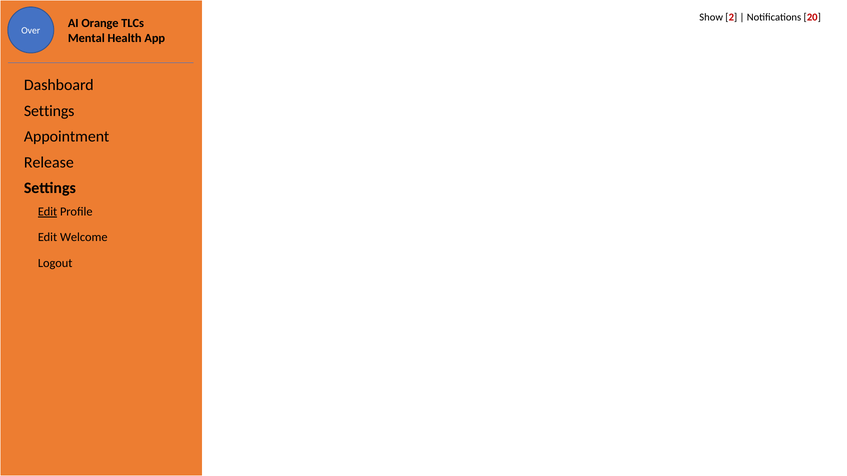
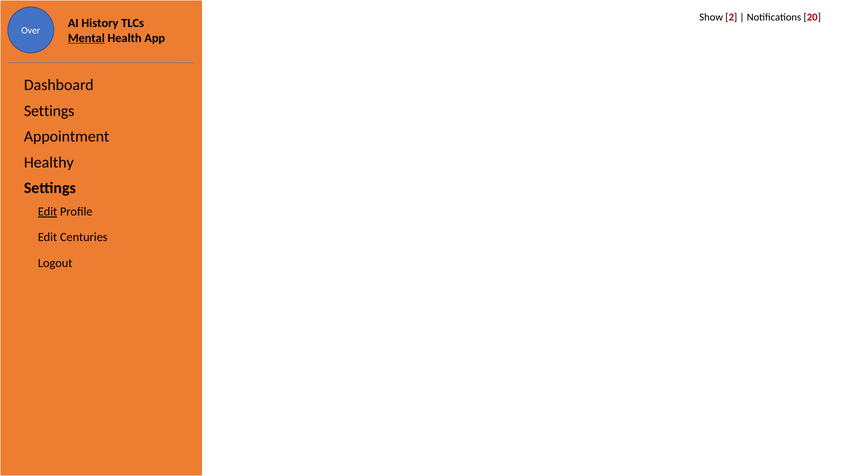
Orange: Orange -> History (100, 23)
Mental underline: none -> present (86, 38)
Release: Release -> Healthy (49, 163)
Welcome: Welcome -> Centuries (84, 238)
